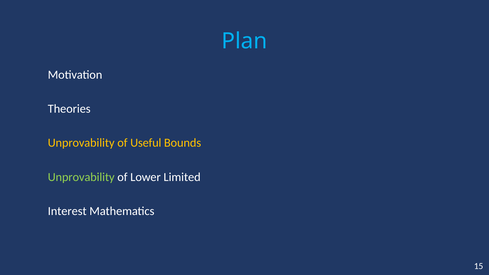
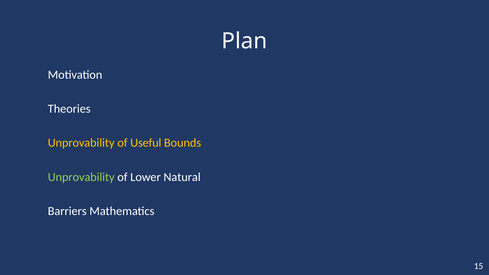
Plan colour: light blue -> white (244, 41)
Limited: Limited -> Natural (182, 177)
Interest: Interest -> Barriers (67, 211)
